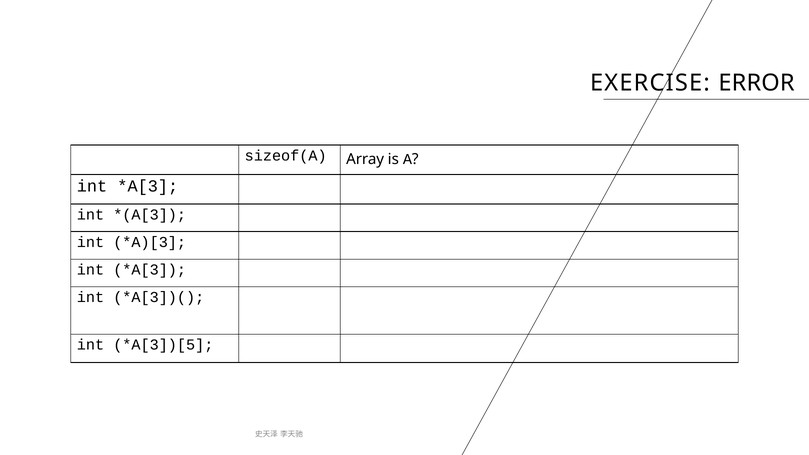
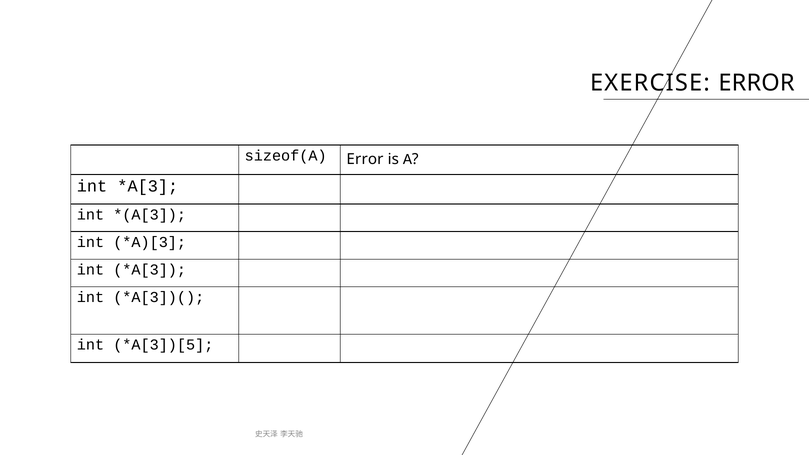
sizeof(A Array: Array -> Error (365, 159)
